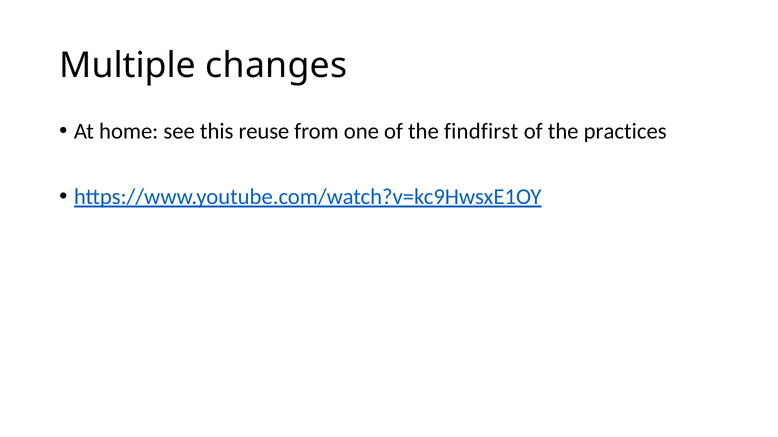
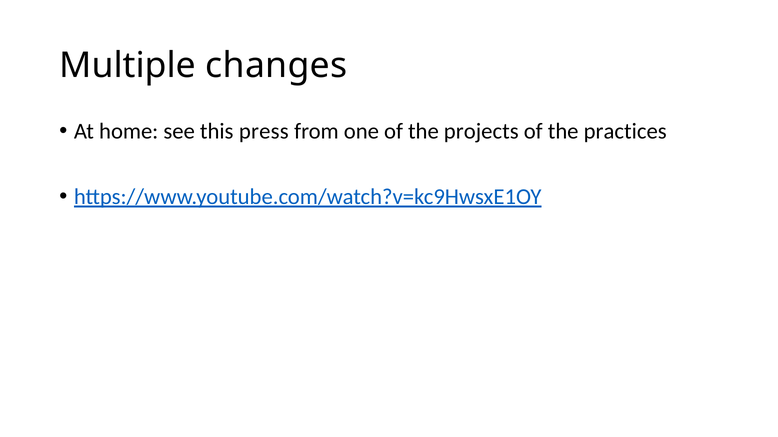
reuse: reuse -> press (264, 132)
findfirst: findfirst -> projects (481, 132)
